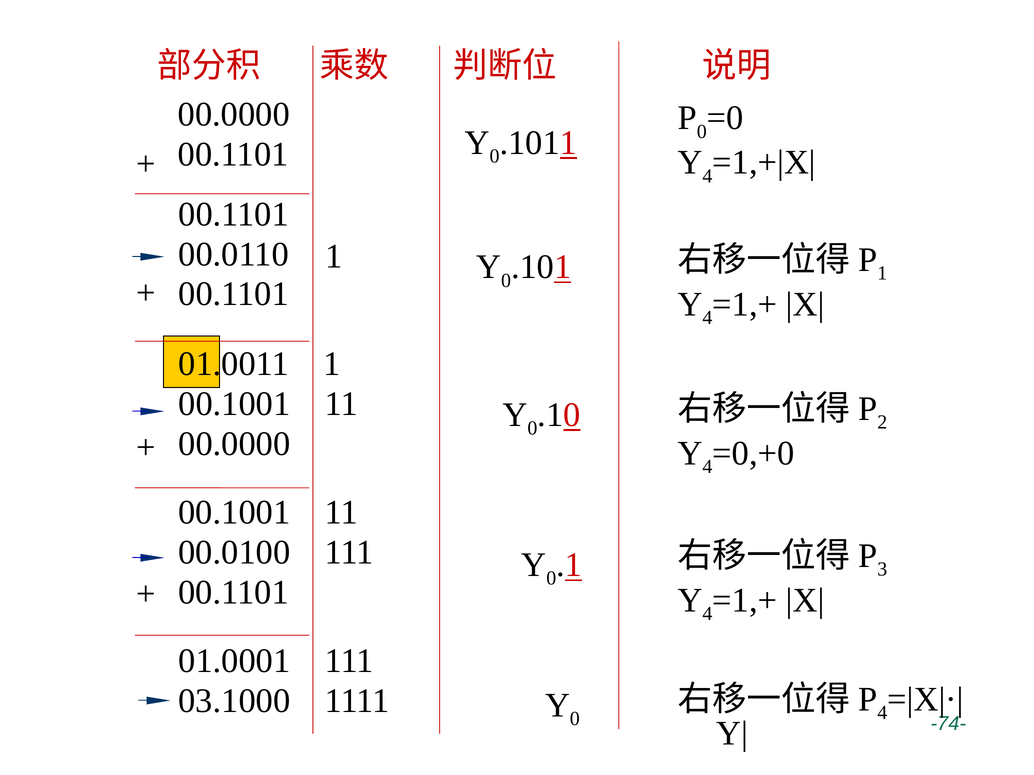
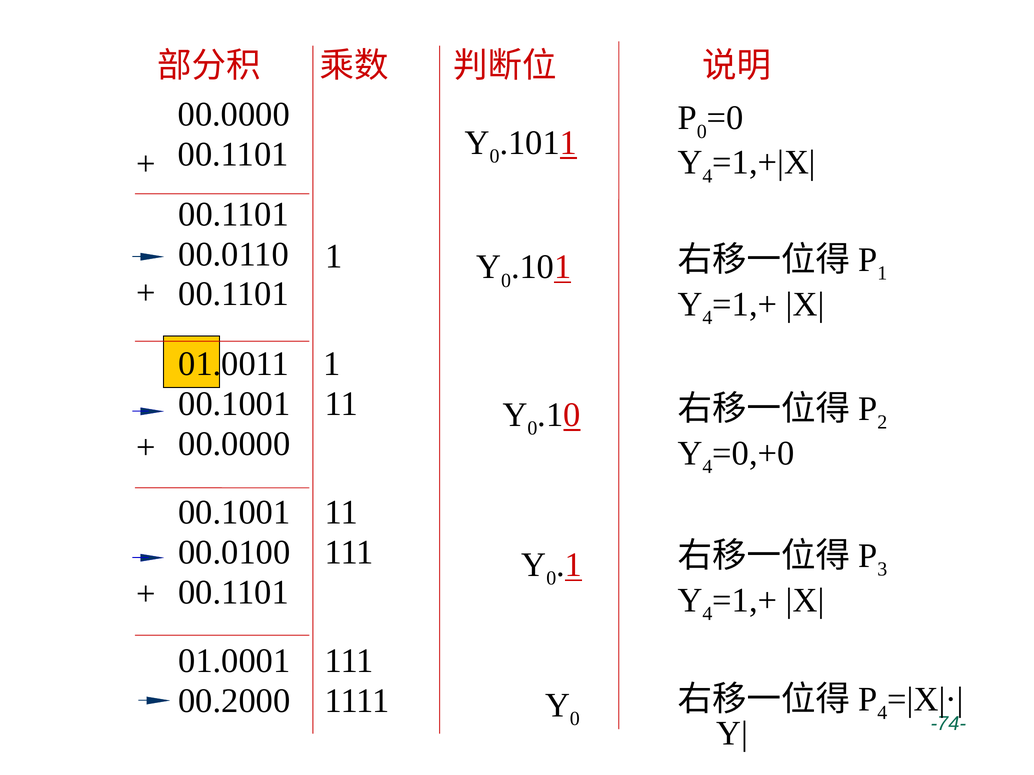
03.1000: 03.1000 -> 00.2000 (234, 701)
